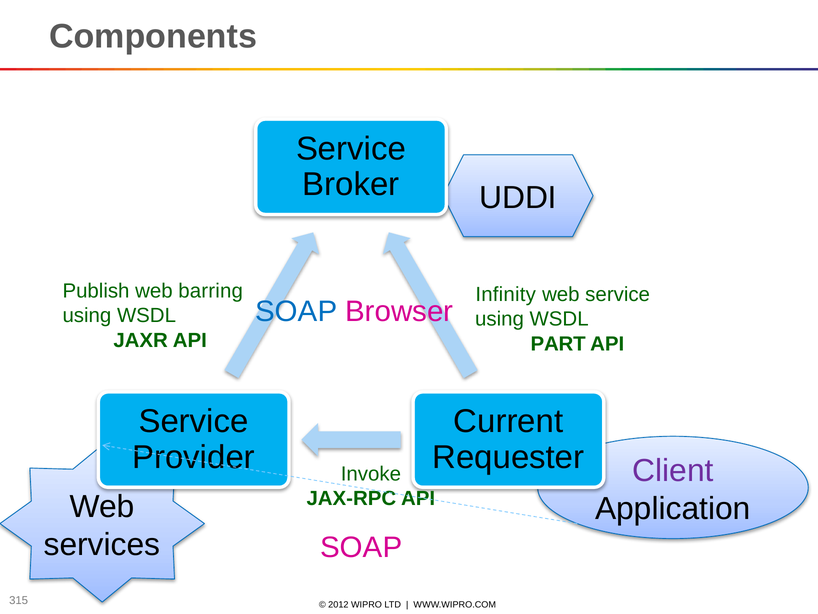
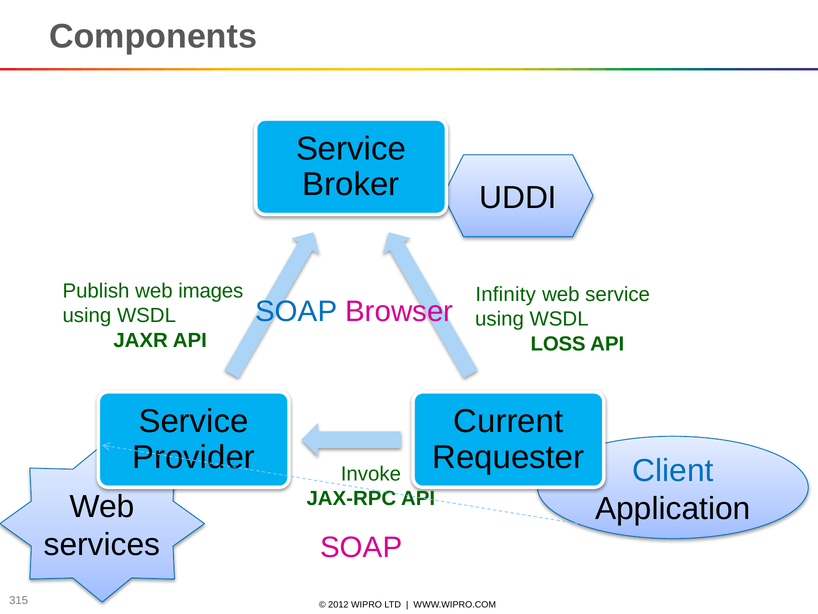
barring: barring -> images (211, 291)
PART: PART -> LOSS (558, 343)
Client colour: purple -> blue (673, 470)
